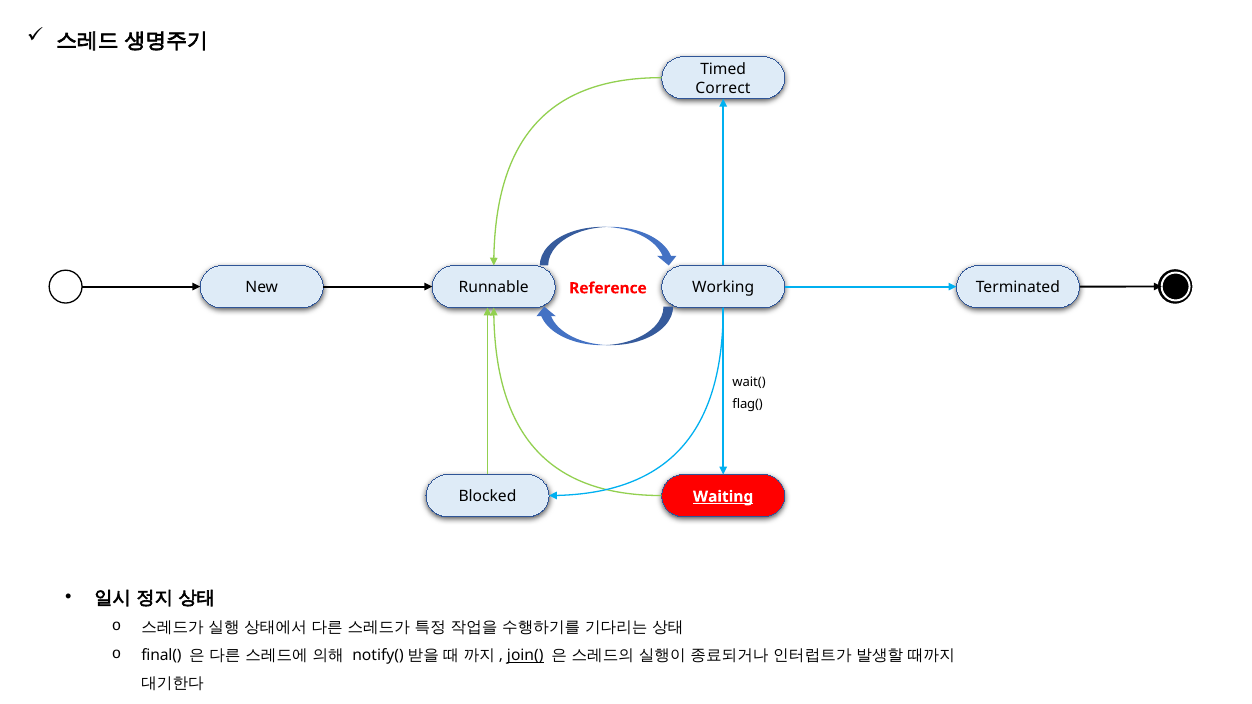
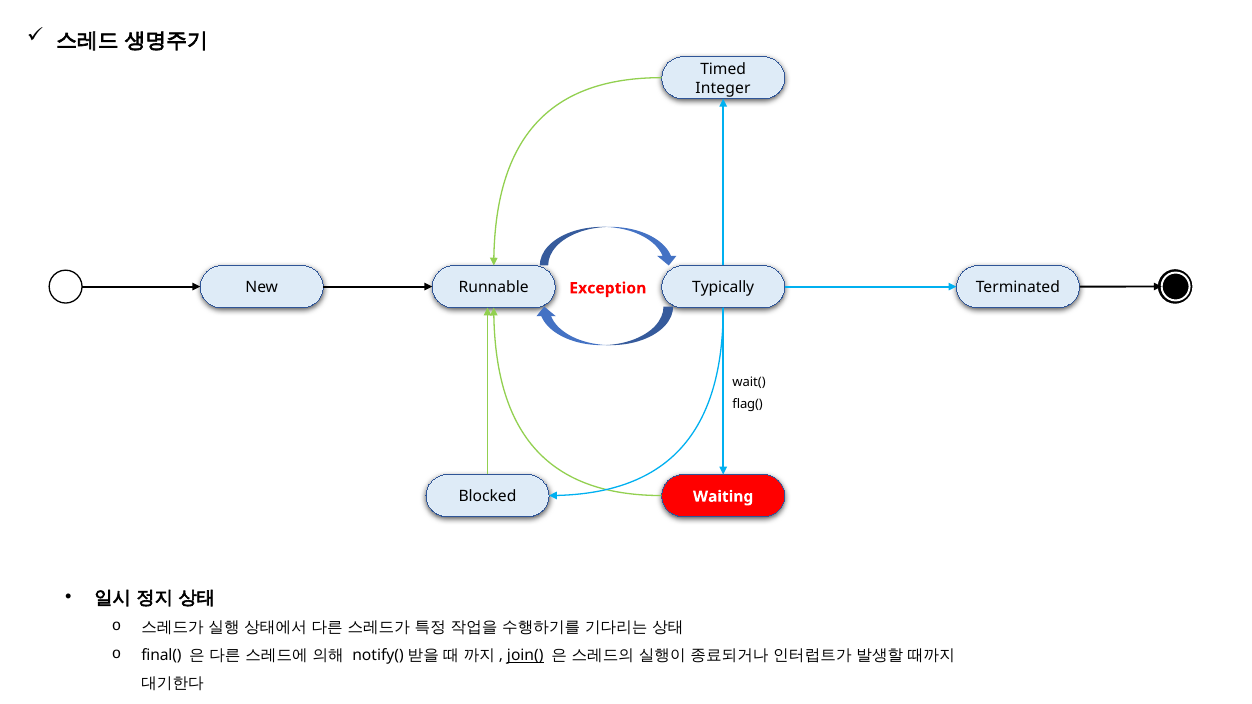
Correct: Correct -> Integer (723, 88)
Working: Working -> Typically (723, 288)
Reference: Reference -> Exception (608, 288)
Waiting underline: present -> none (723, 497)
